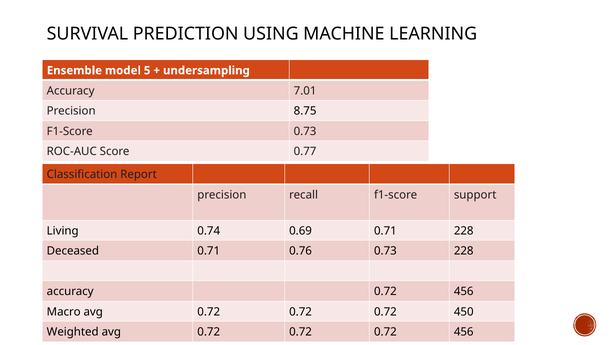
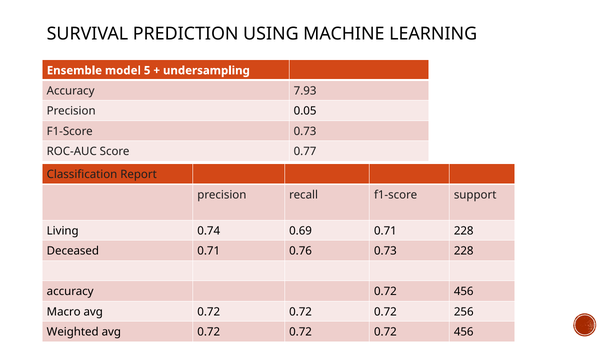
7.01: 7.01 -> 7.93 (305, 91)
8.75: 8.75 -> 0.05 (305, 111)
450: 450 -> 256 (464, 312)
